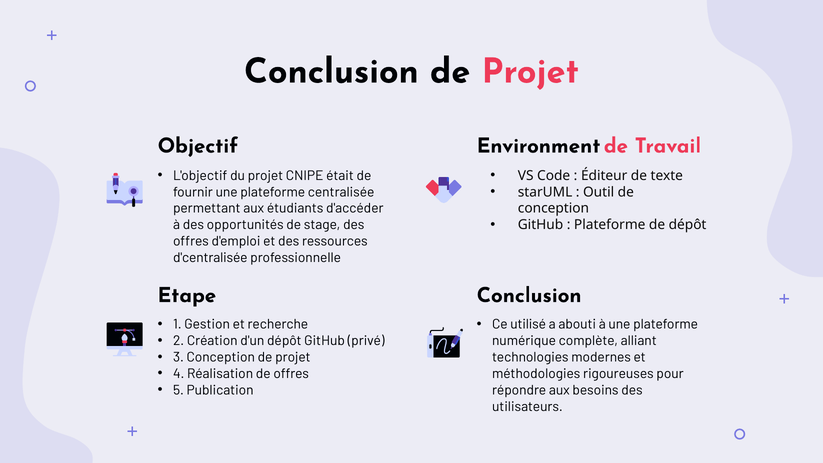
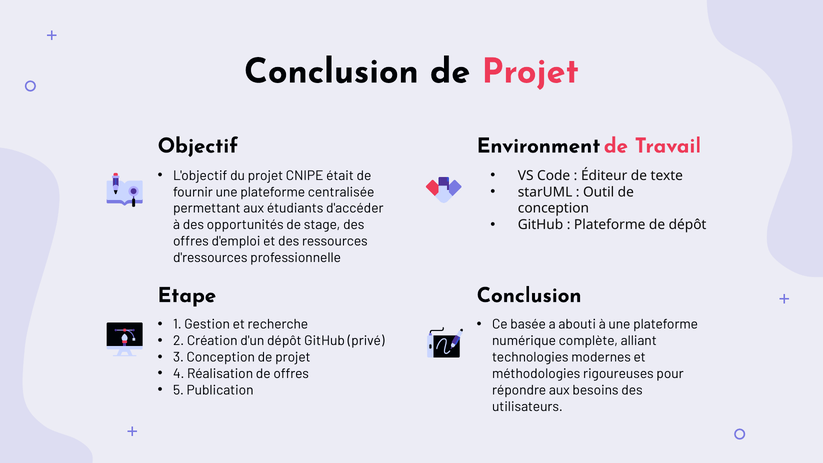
d'centralisée: d'centralisée -> d'ressources (210, 258)
utilisé: utilisé -> basée (528, 324)
